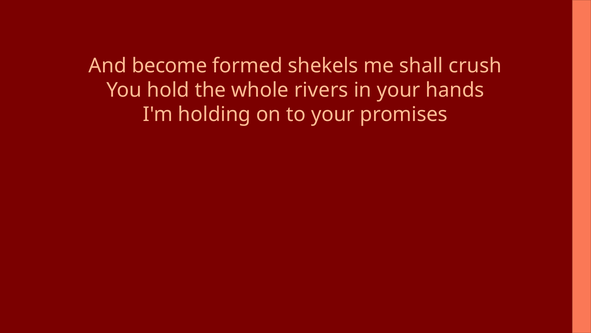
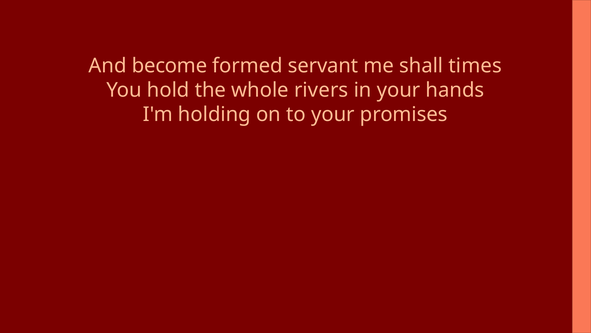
shekels: shekels -> servant (323, 66)
crush: crush -> times (475, 66)
